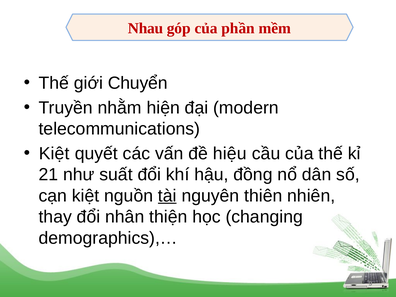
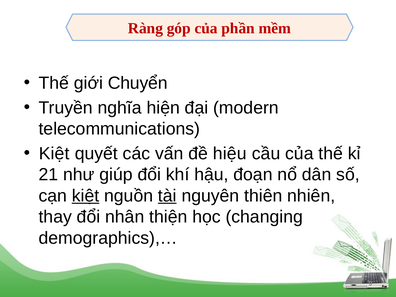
Nhau: Nhau -> Ràng (145, 28)
nhằm: nhằm -> nghĩa (120, 108)
suất: suất -> giúp (116, 175)
đồng: đồng -> đoạn (253, 175)
kiệt underline: none -> present (86, 196)
